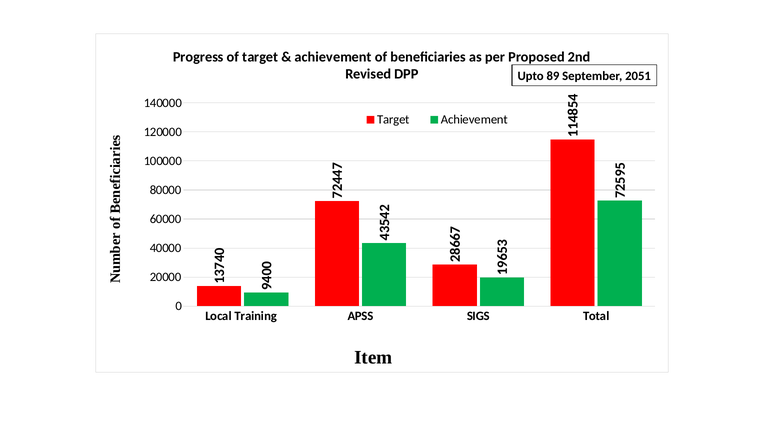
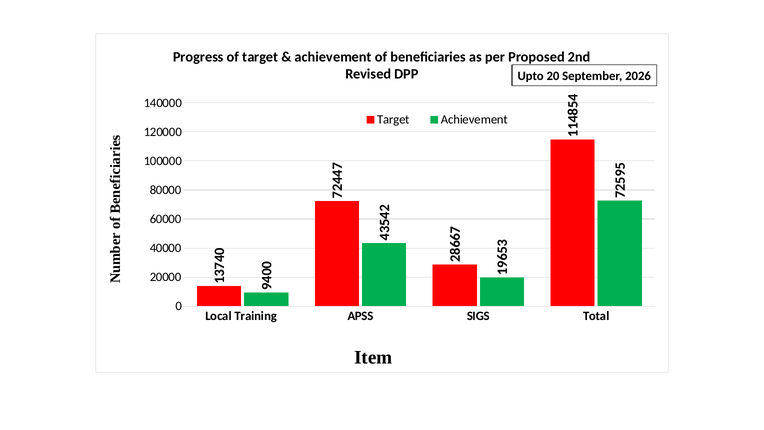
89: 89 -> 20 (553, 76)
2051: 2051 -> 2026 (638, 76)
